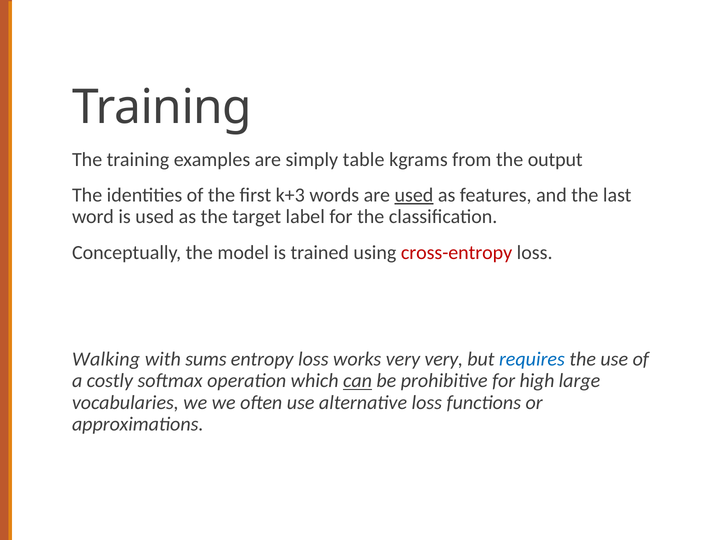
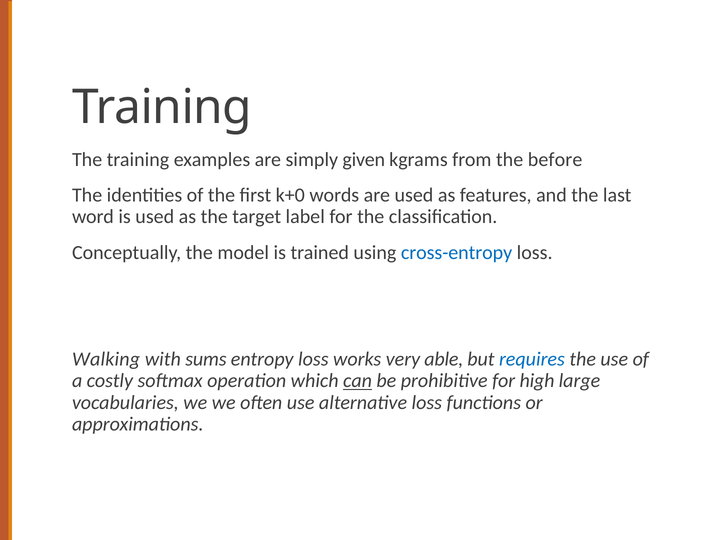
table: table -> given (364, 160)
output: output -> before (555, 160)
k+3: k+3 -> k+0 (290, 195)
used underline: present -> none (414, 195)
cross-entropy colour: red -> blue (457, 252)
very very: very -> able (444, 359)
